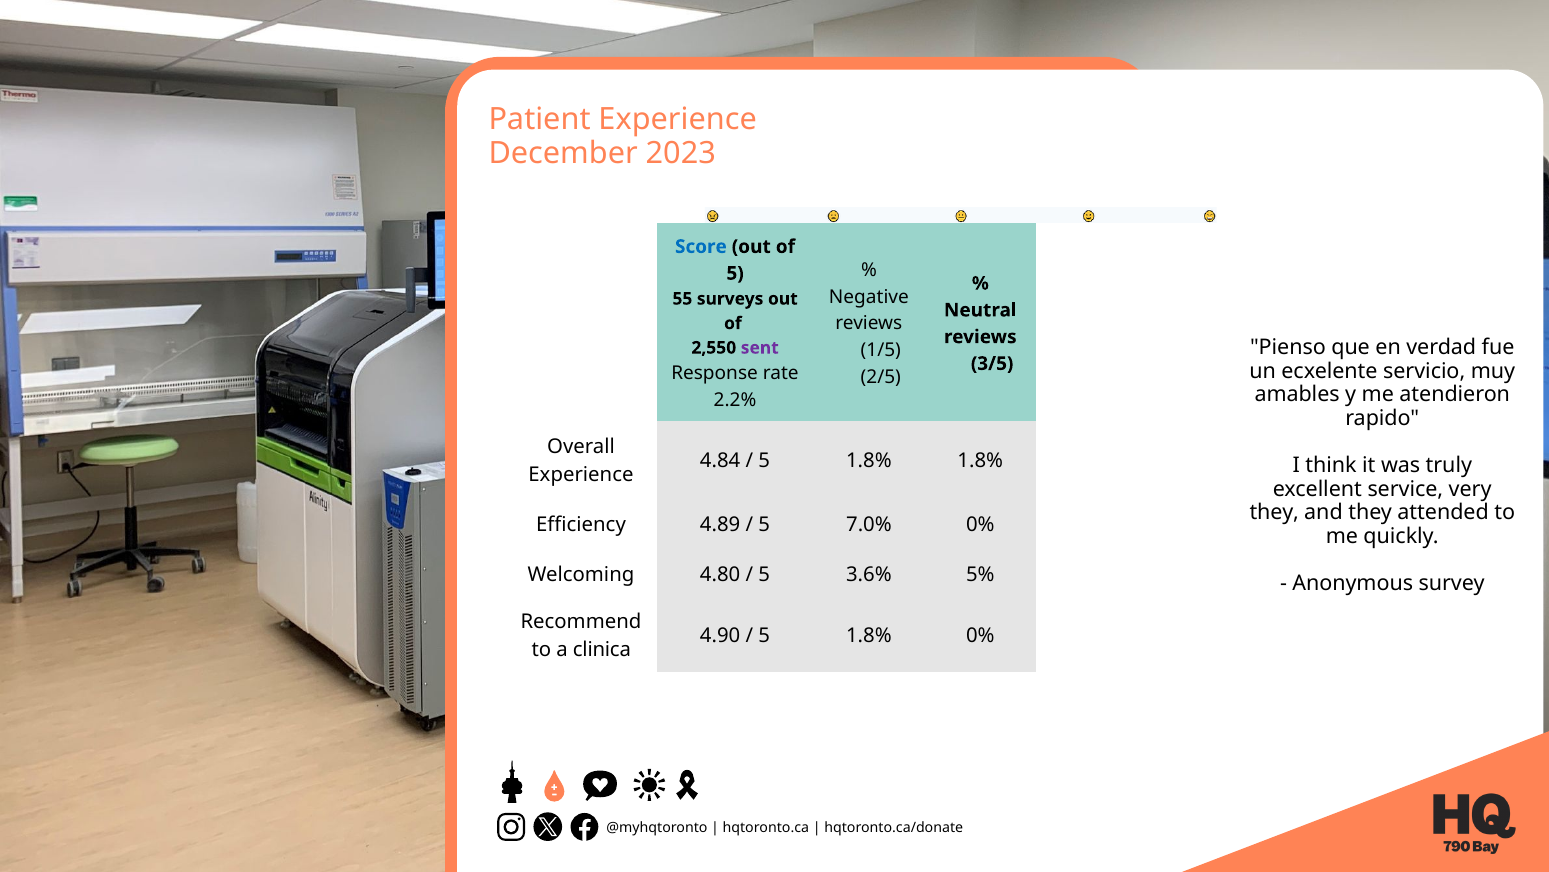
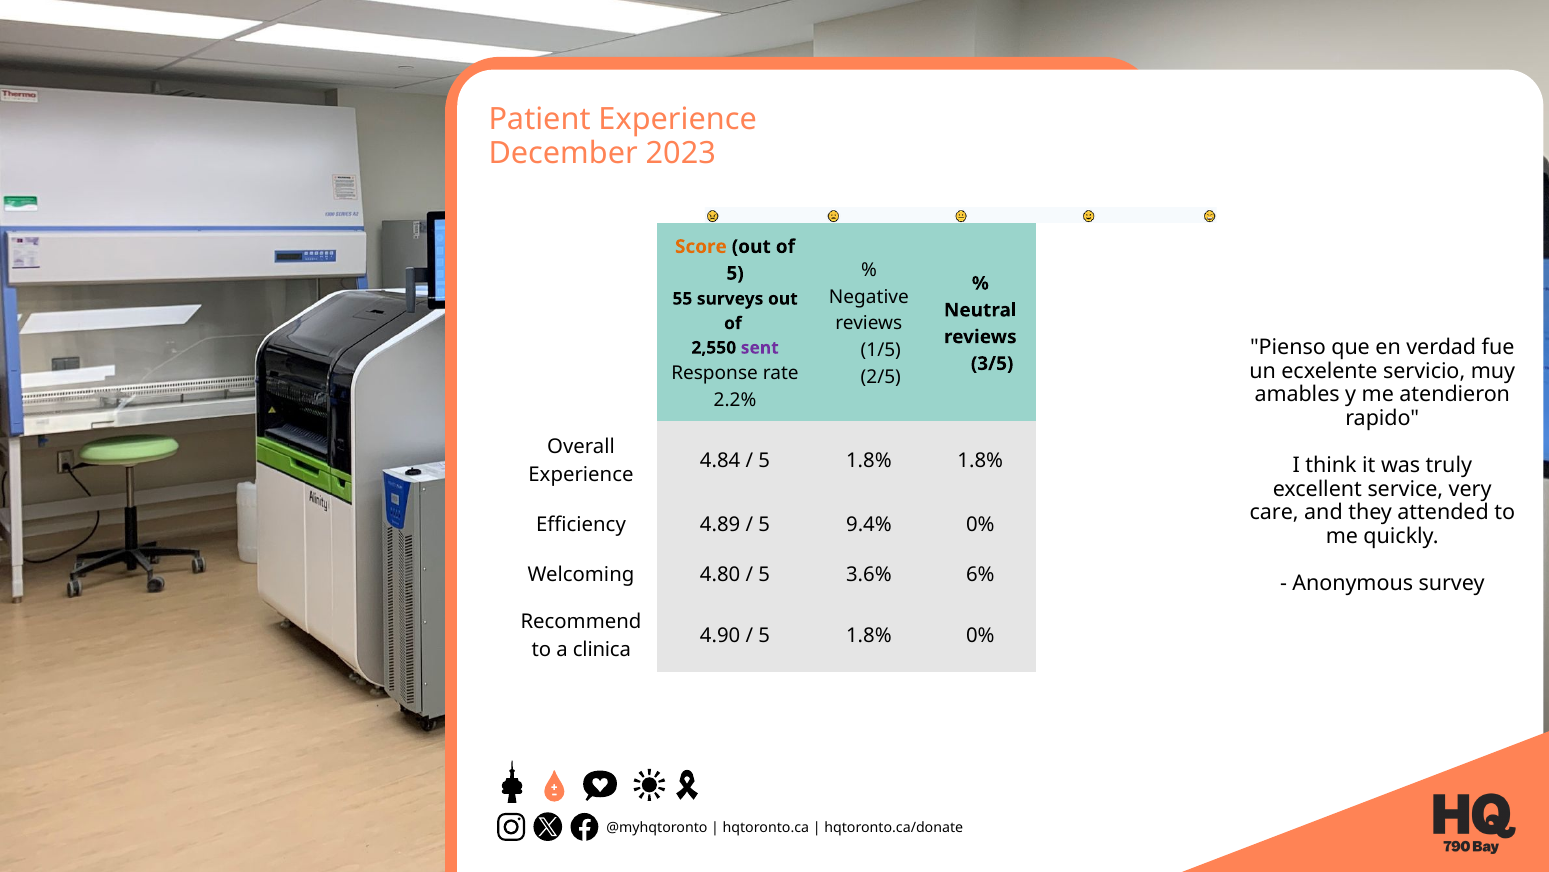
Score colour: blue -> orange (701, 246)
they: they -> care (1274, 512)
7.0%: 7.0% -> 9.4% (869, 524)
5%: 5% -> 6% (980, 574)
